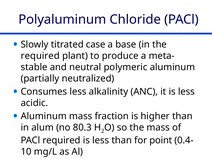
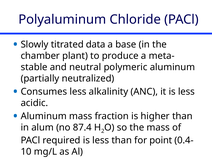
case: case -> data (96, 44)
required: required -> chamber (40, 56)
80.3: 80.3 -> 87.4 (82, 127)
